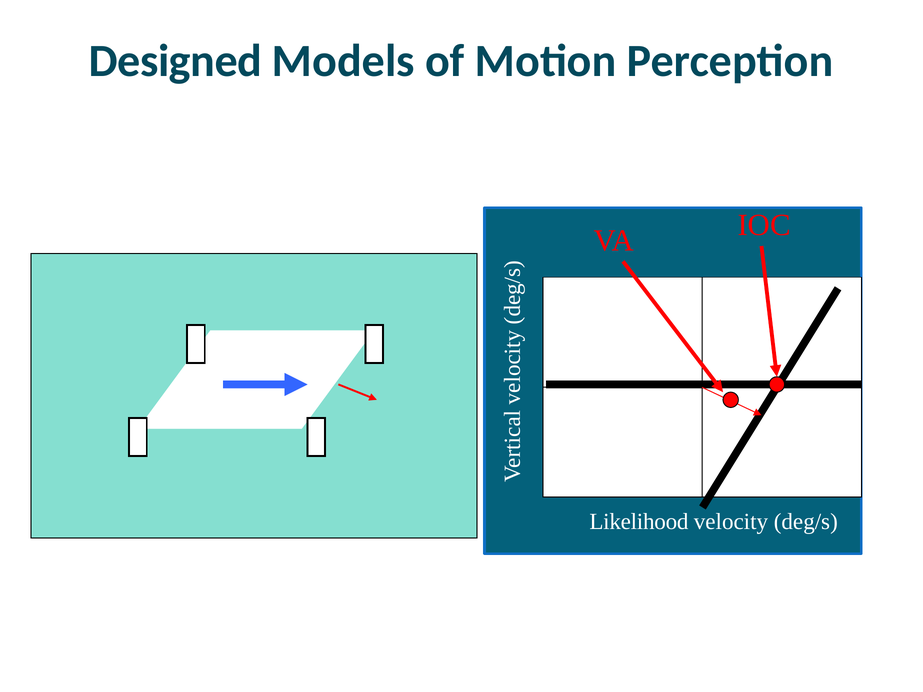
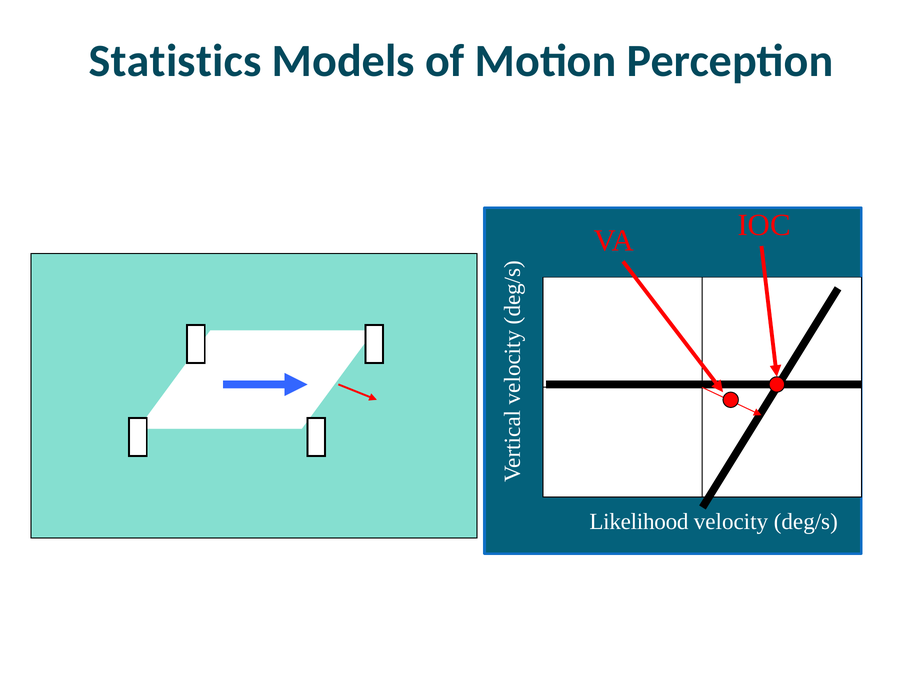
Designed: Designed -> Statistics (175, 61)
